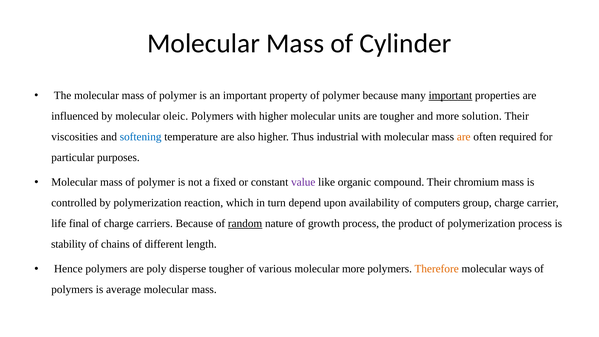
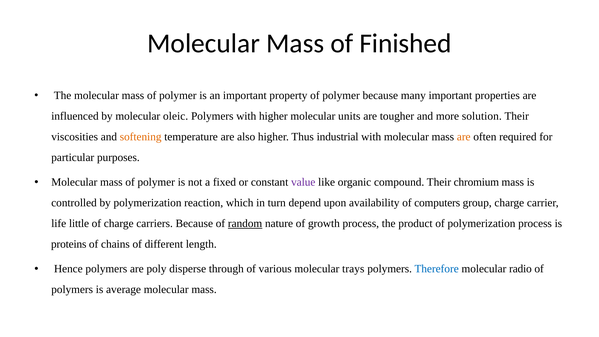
Cylinder: Cylinder -> Finished (405, 43)
important underline: present -> none (450, 96)
softening colour: blue -> orange (141, 137)
final: final -> little (79, 223)
stability: stability -> proteins (69, 244)
disperse tougher: tougher -> through (226, 269)
molecular more: more -> trays (353, 269)
Therefore colour: orange -> blue (437, 269)
ways: ways -> radio (520, 269)
